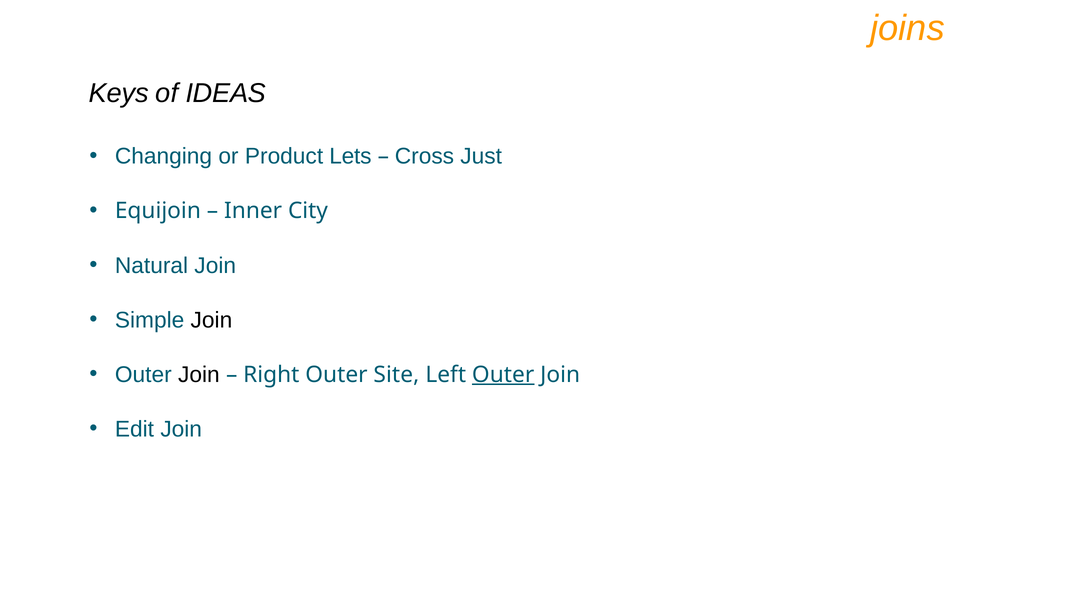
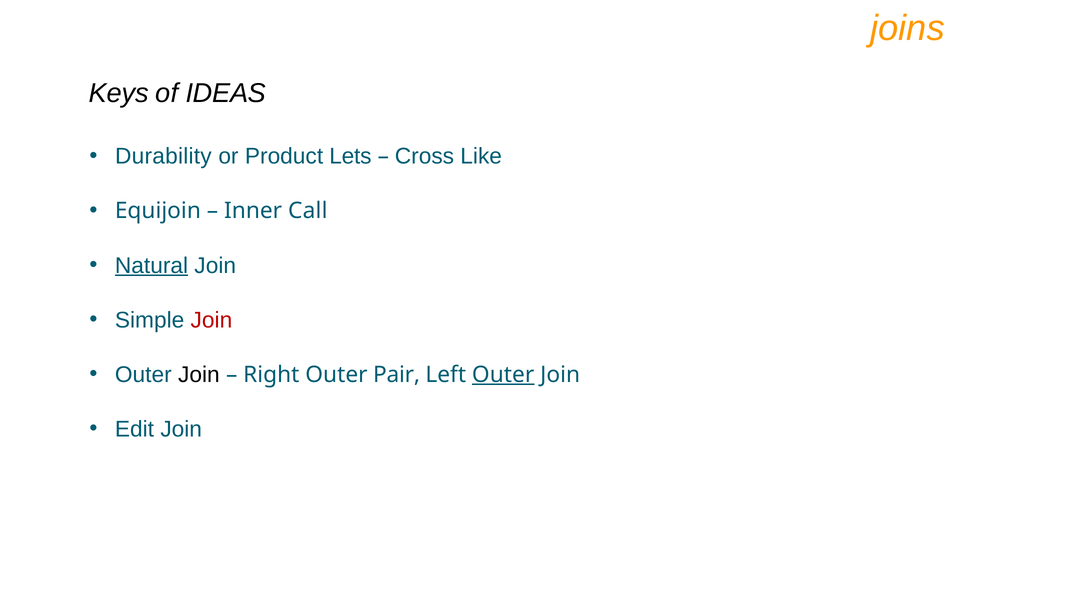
Changing: Changing -> Durability (163, 156)
Just: Just -> Like (481, 156)
City: City -> Call (308, 211)
Natural underline: none -> present (152, 265)
Join colour: black -> red (211, 320)
Site: Site -> Pair (397, 374)
